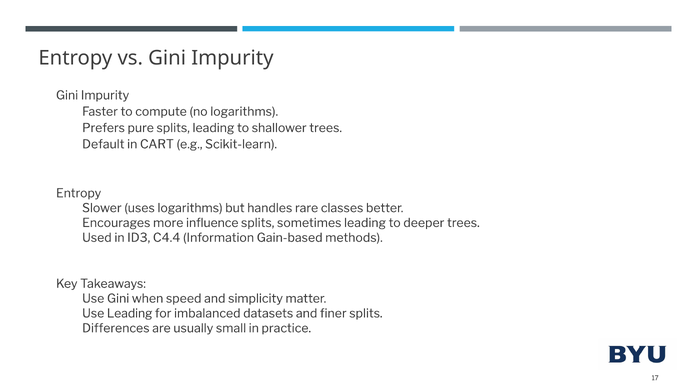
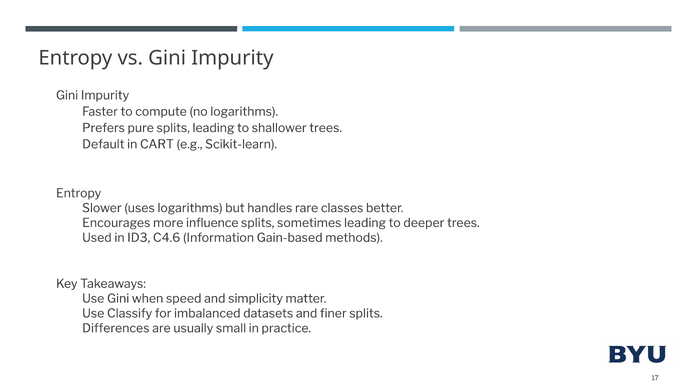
C4.4: C4.4 -> C4.6 (167, 238)
Leading: Leading -> Classify (130, 313)
